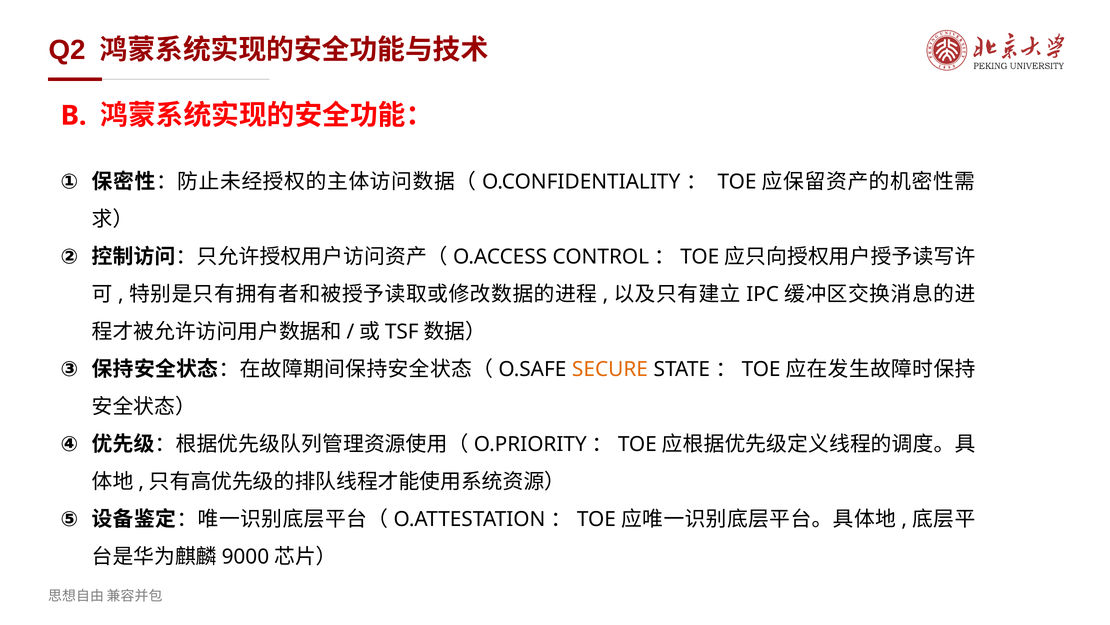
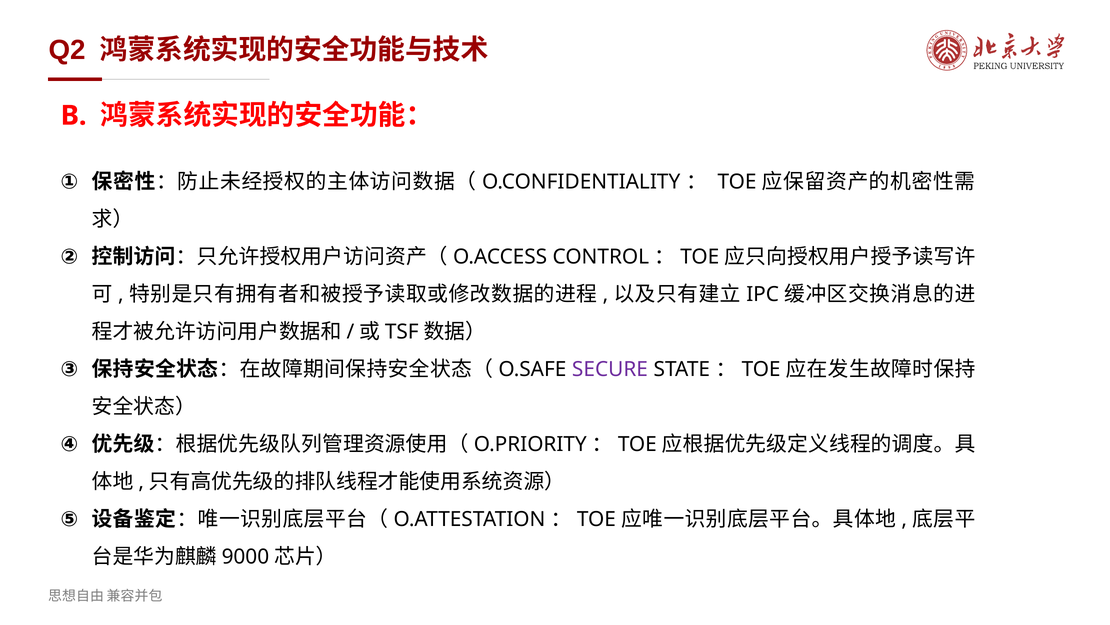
SECURE colour: orange -> purple (610, 369)
